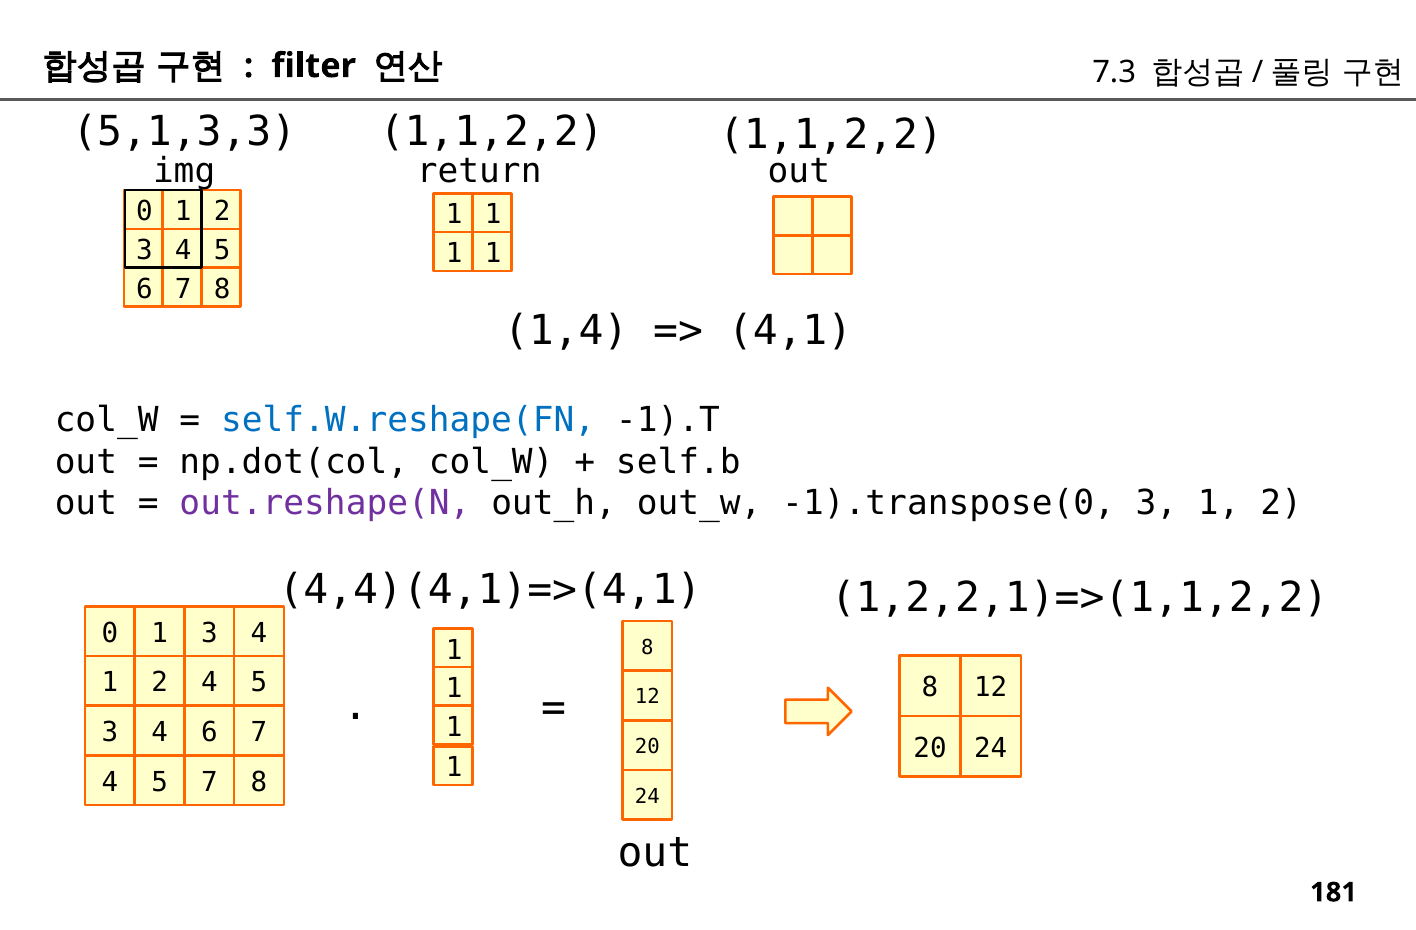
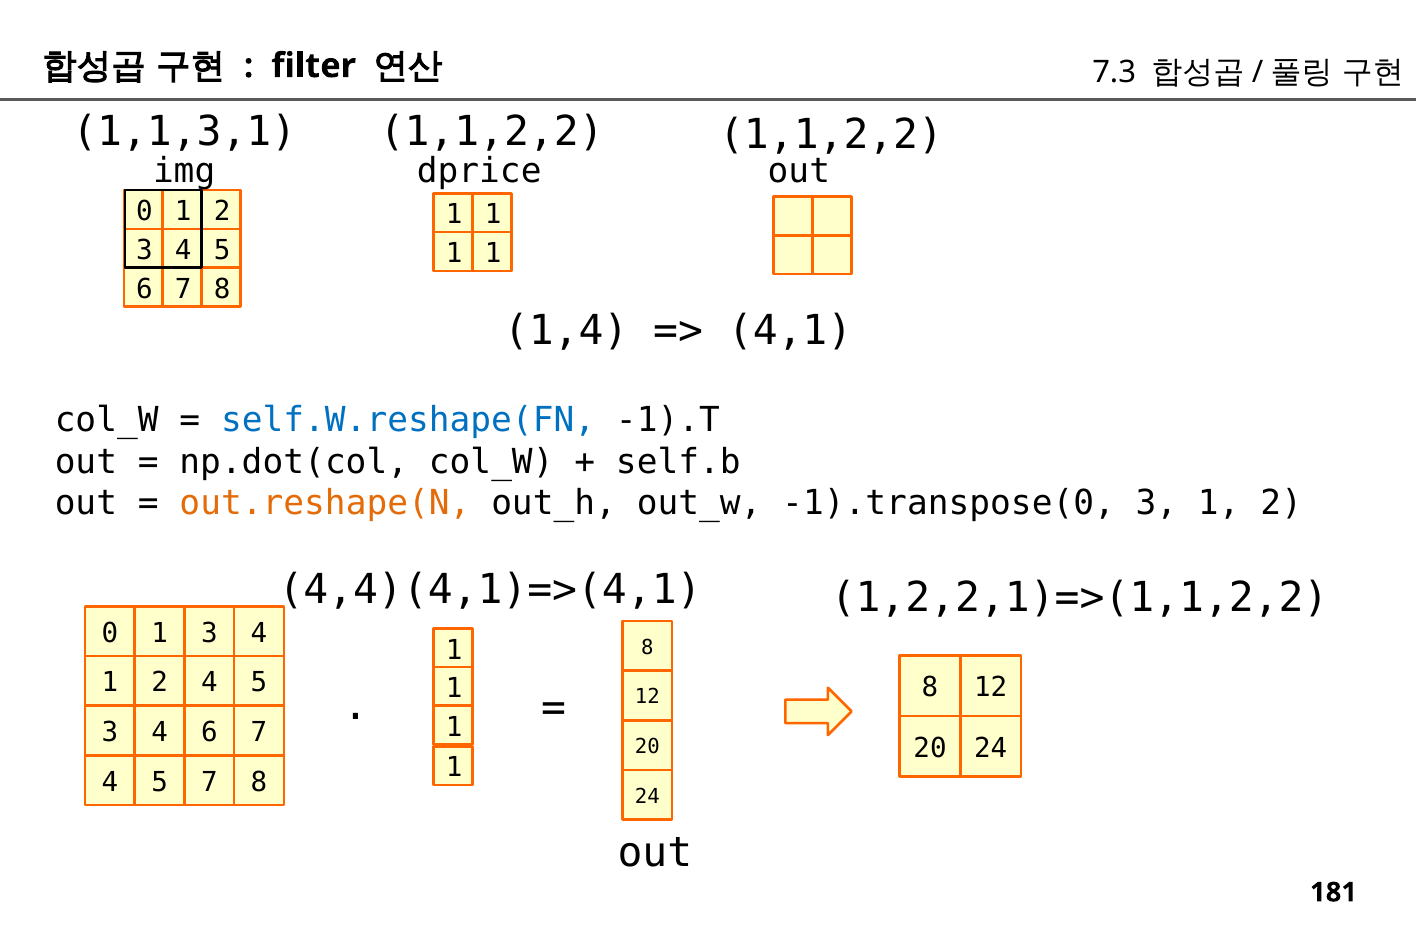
5,1,3,3: 5,1,3,3 -> 1,1,3,1 (184, 132)
return: return -> dprice (479, 171)
out.reshape(N colour: purple -> orange (325, 503)
